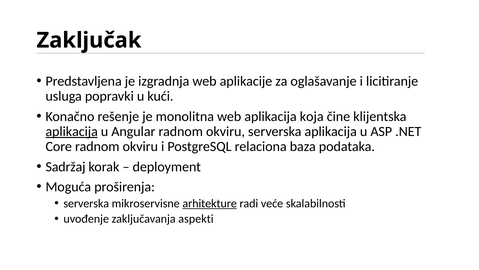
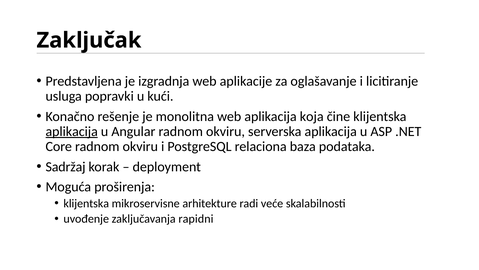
serverska: serverska -> klijentska (86, 203)
arhitekture underline: present -> none (210, 203)
aspekti: aspekti -> rapidni (196, 218)
